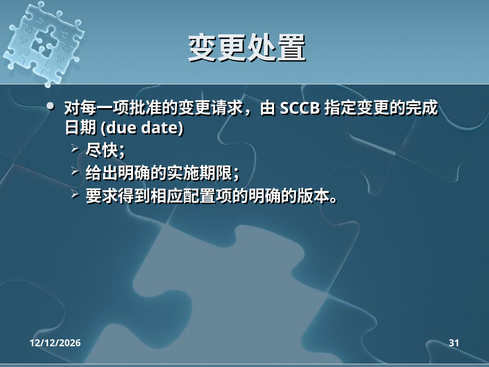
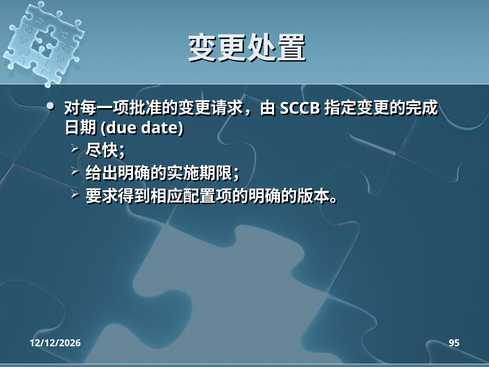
31: 31 -> 95 (454, 343)
